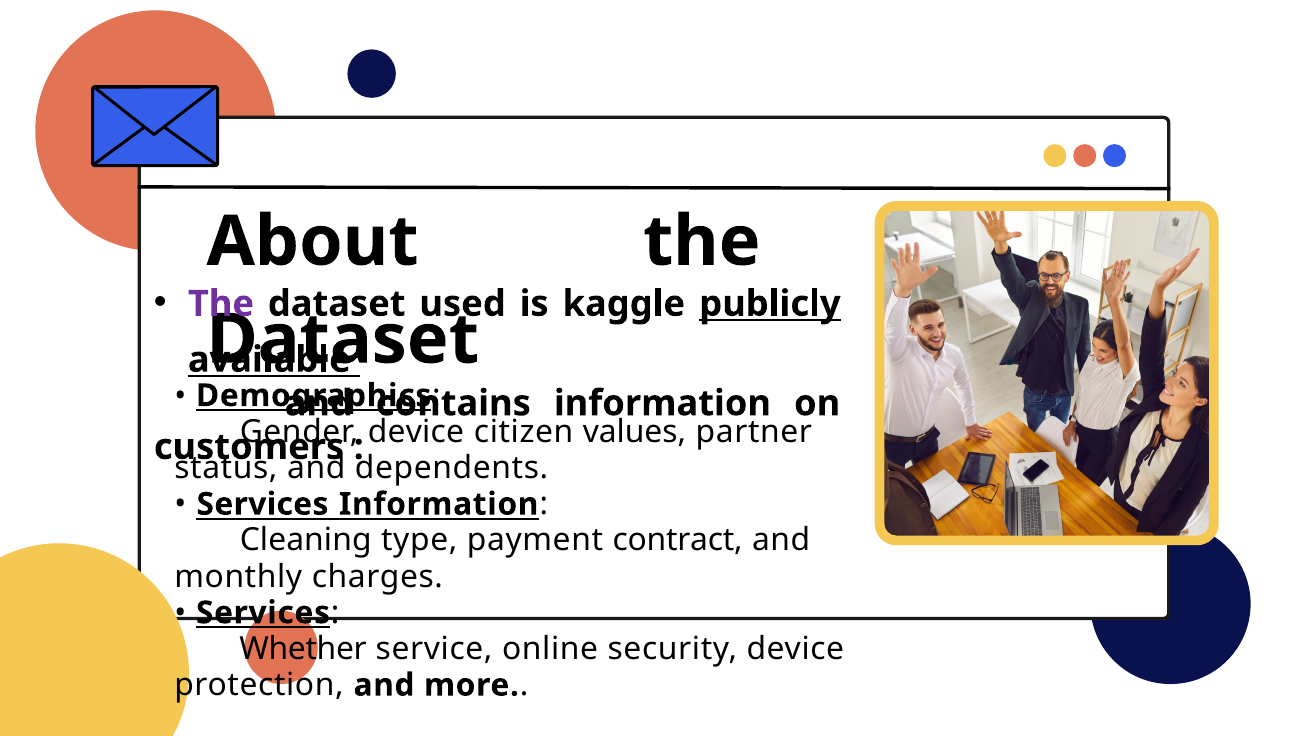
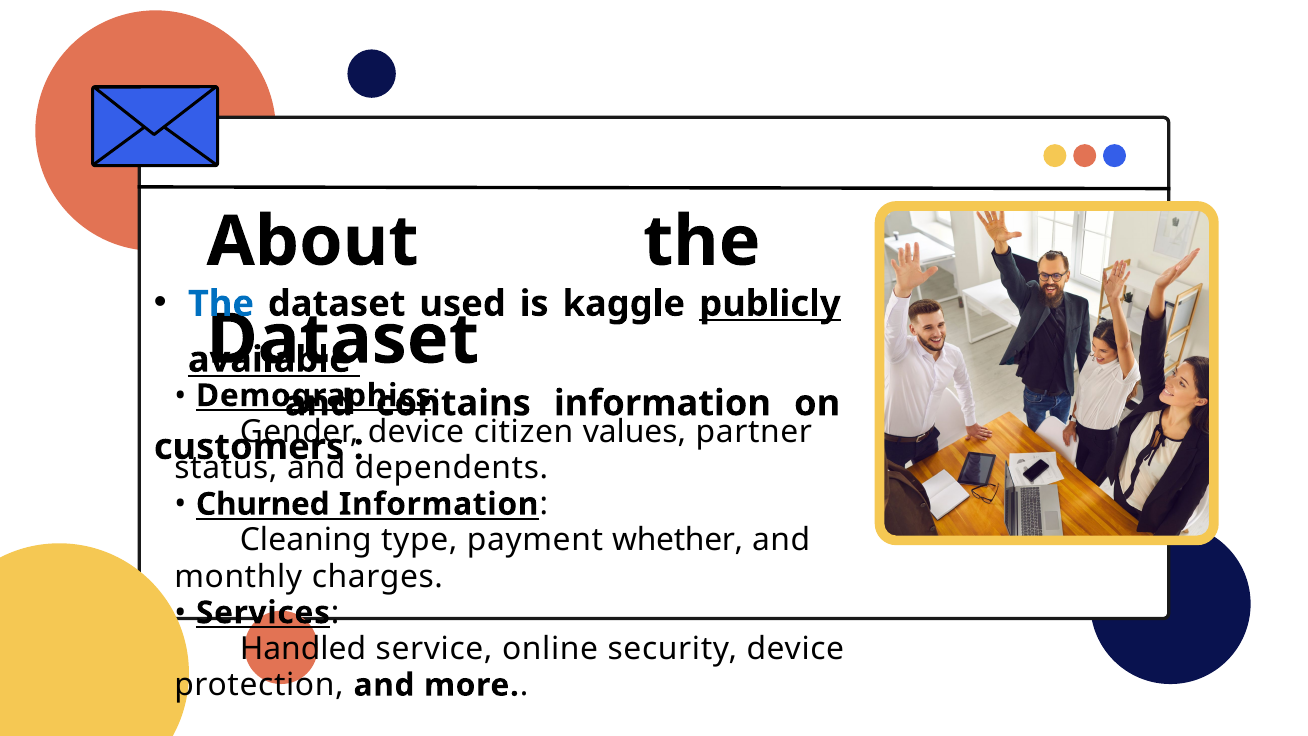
The colour: purple -> blue (221, 304)
Services: Services -> Churned (263, 504)
contract: contract -> whether (678, 540)
Whether: Whether -> Handled (303, 649)
